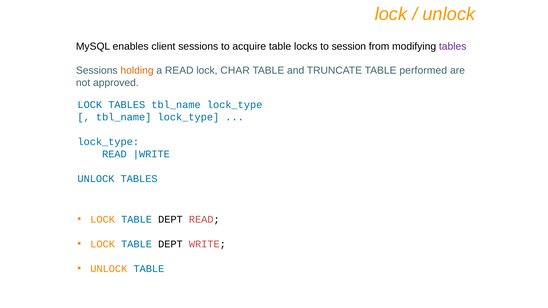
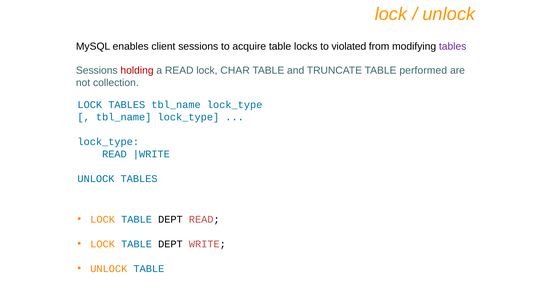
session: session -> violated (349, 47)
holding colour: orange -> red (137, 71)
approved: approved -> collection (116, 83)
